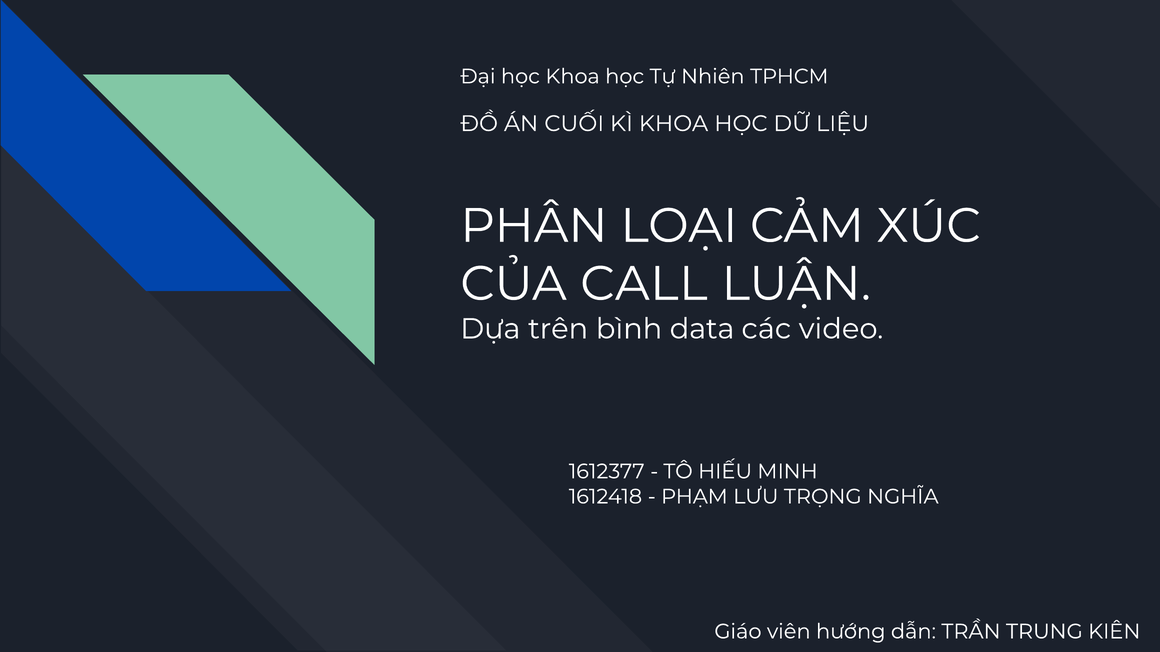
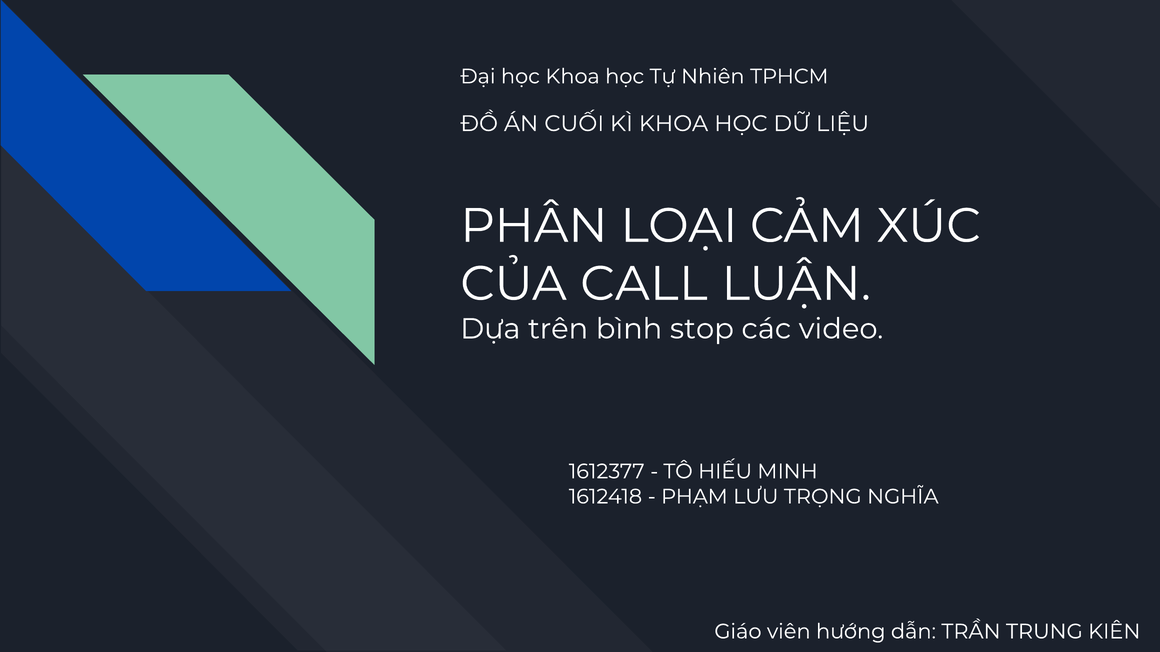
data: data -> stop (702, 329)
